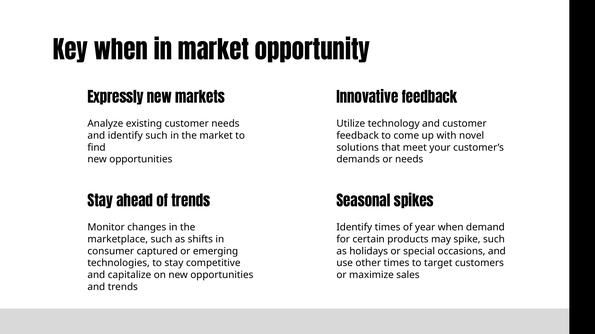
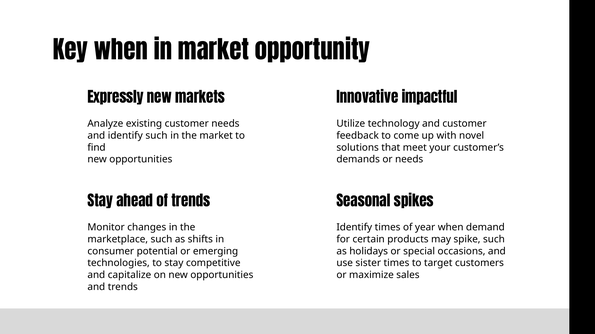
Innovative feedback: feedback -> impactful (430, 98)
captured: captured -> potential (157, 252)
other: other -> sister (368, 264)
